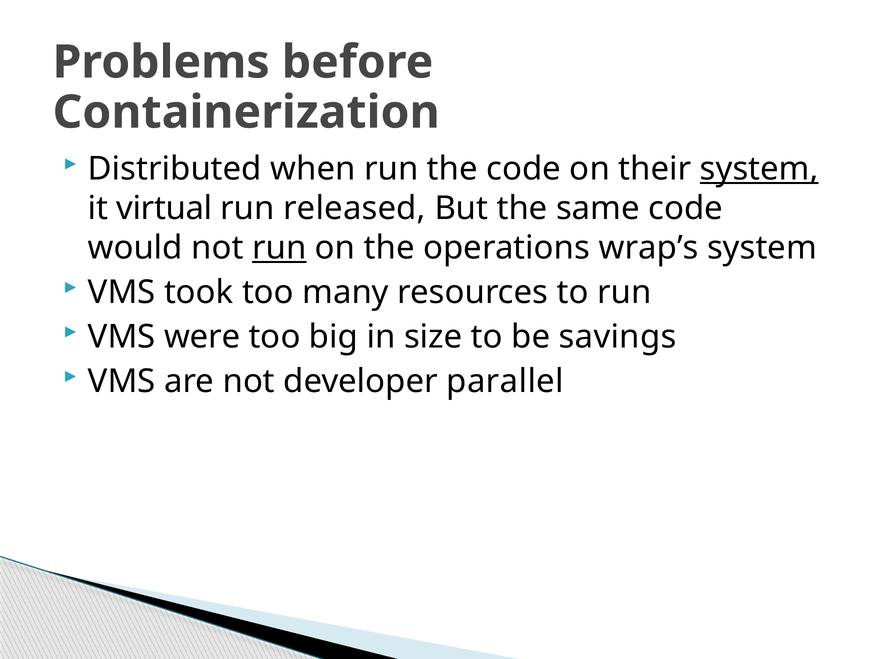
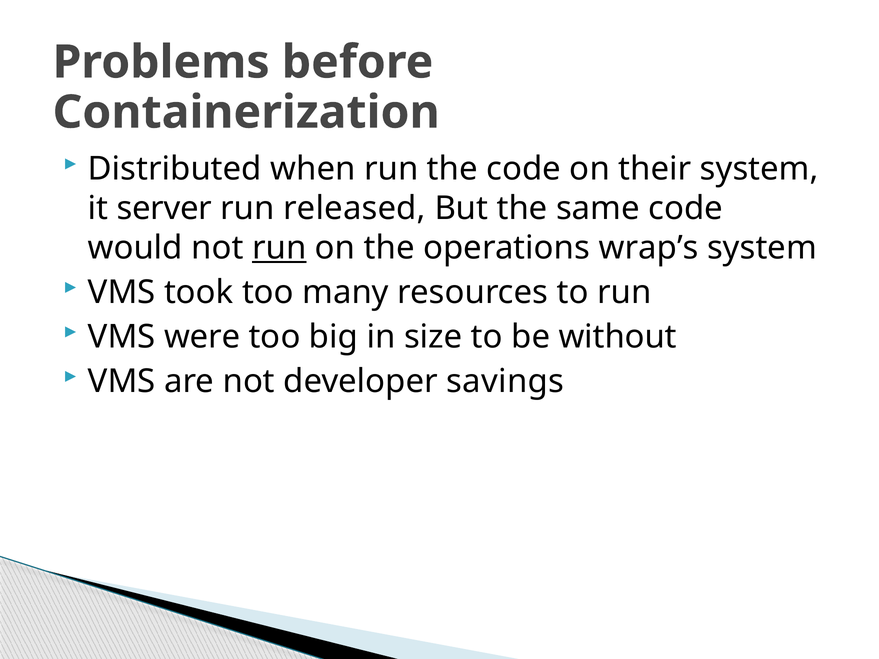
system underline: present -> none (759, 169)
virtual: virtual -> server (164, 208)
savings: savings -> without (618, 337)
parallel: parallel -> savings (505, 381)
